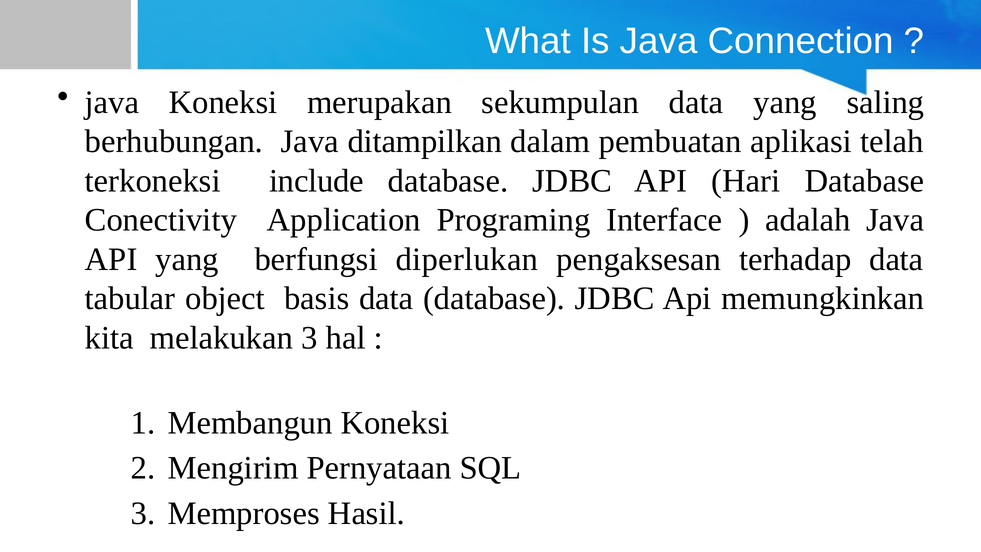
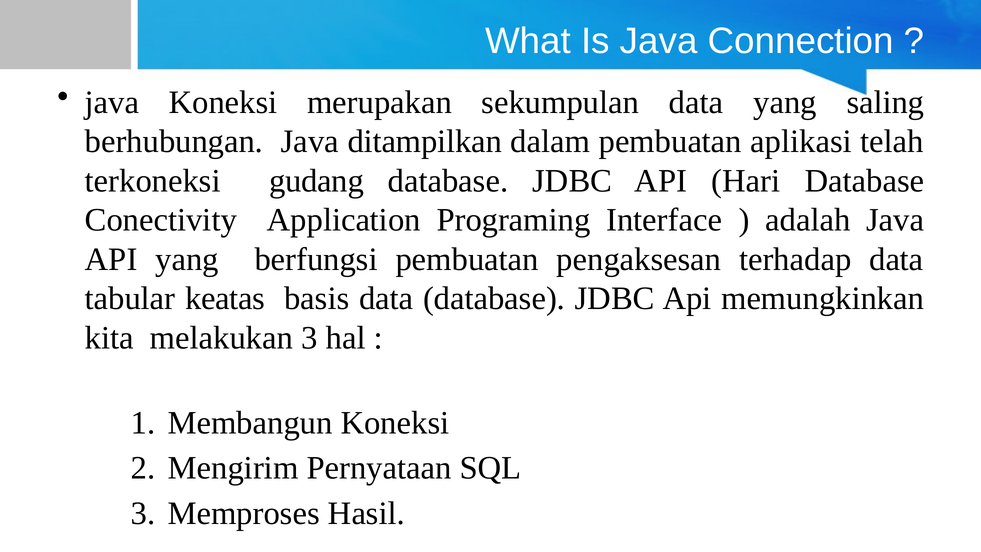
include: include -> gudang (317, 181)
berfungsi diperlukan: diperlukan -> pembuatan (467, 259)
object: object -> keatas (225, 298)
